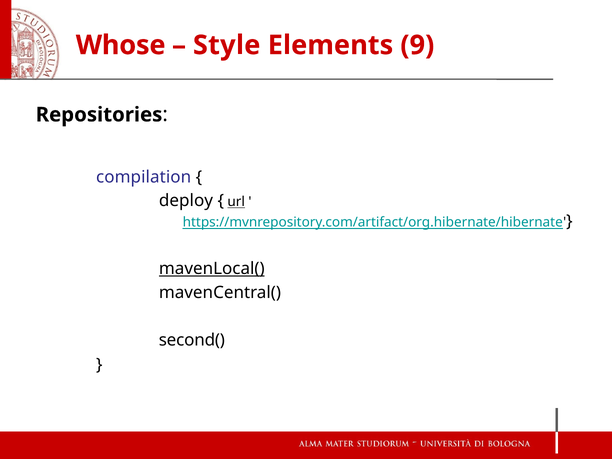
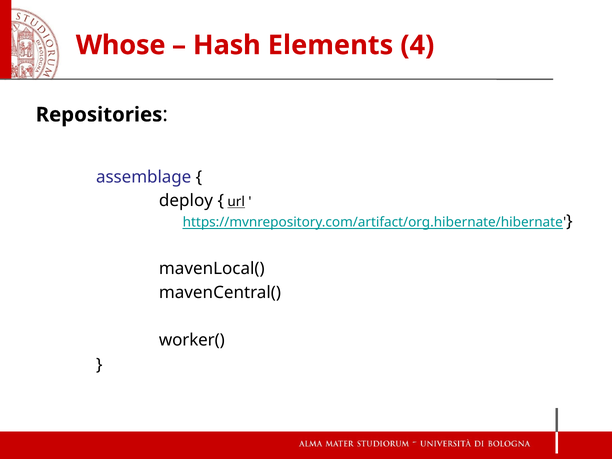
Style: Style -> Hash (227, 45)
9: 9 -> 4 (417, 45)
compilation: compilation -> assemblage (144, 177)
mavenLocal( underline: present -> none (212, 269)
second(: second( -> worker( (192, 340)
